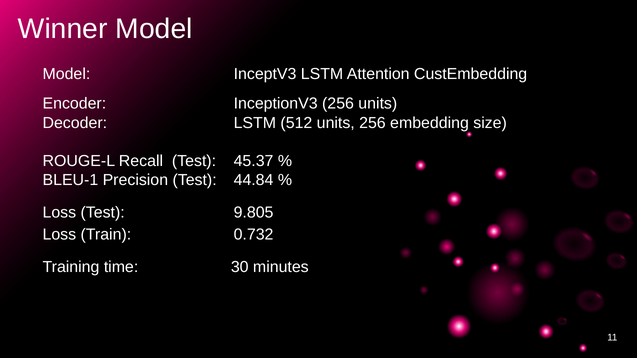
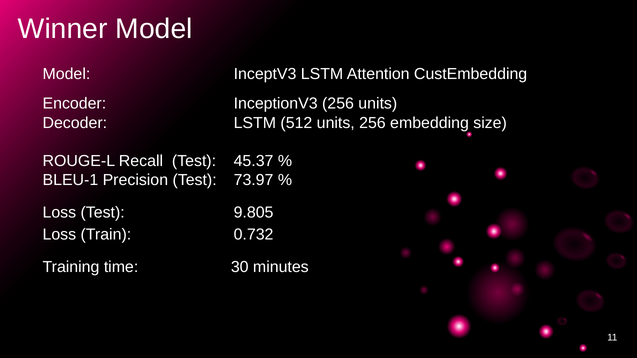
44.84: 44.84 -> 73.97 (254, 180)
